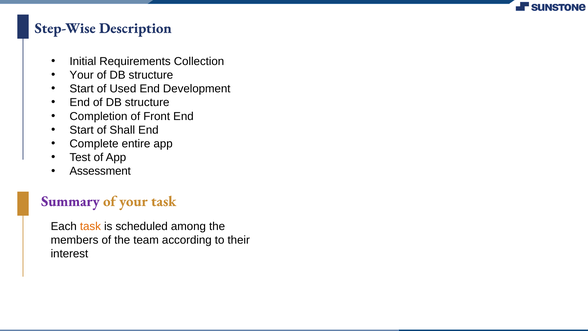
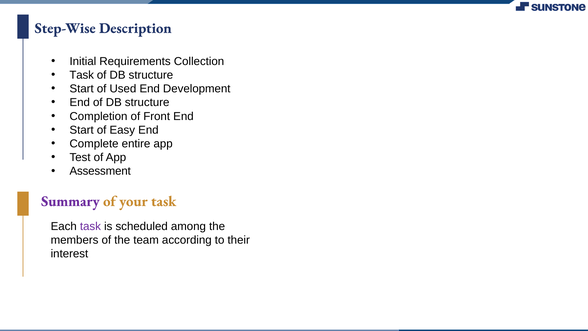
Your: Your -> Task (82, 75)
Shall: Shall -> Easy (122, 130)
task colour: orange -> purple (90, 226)
